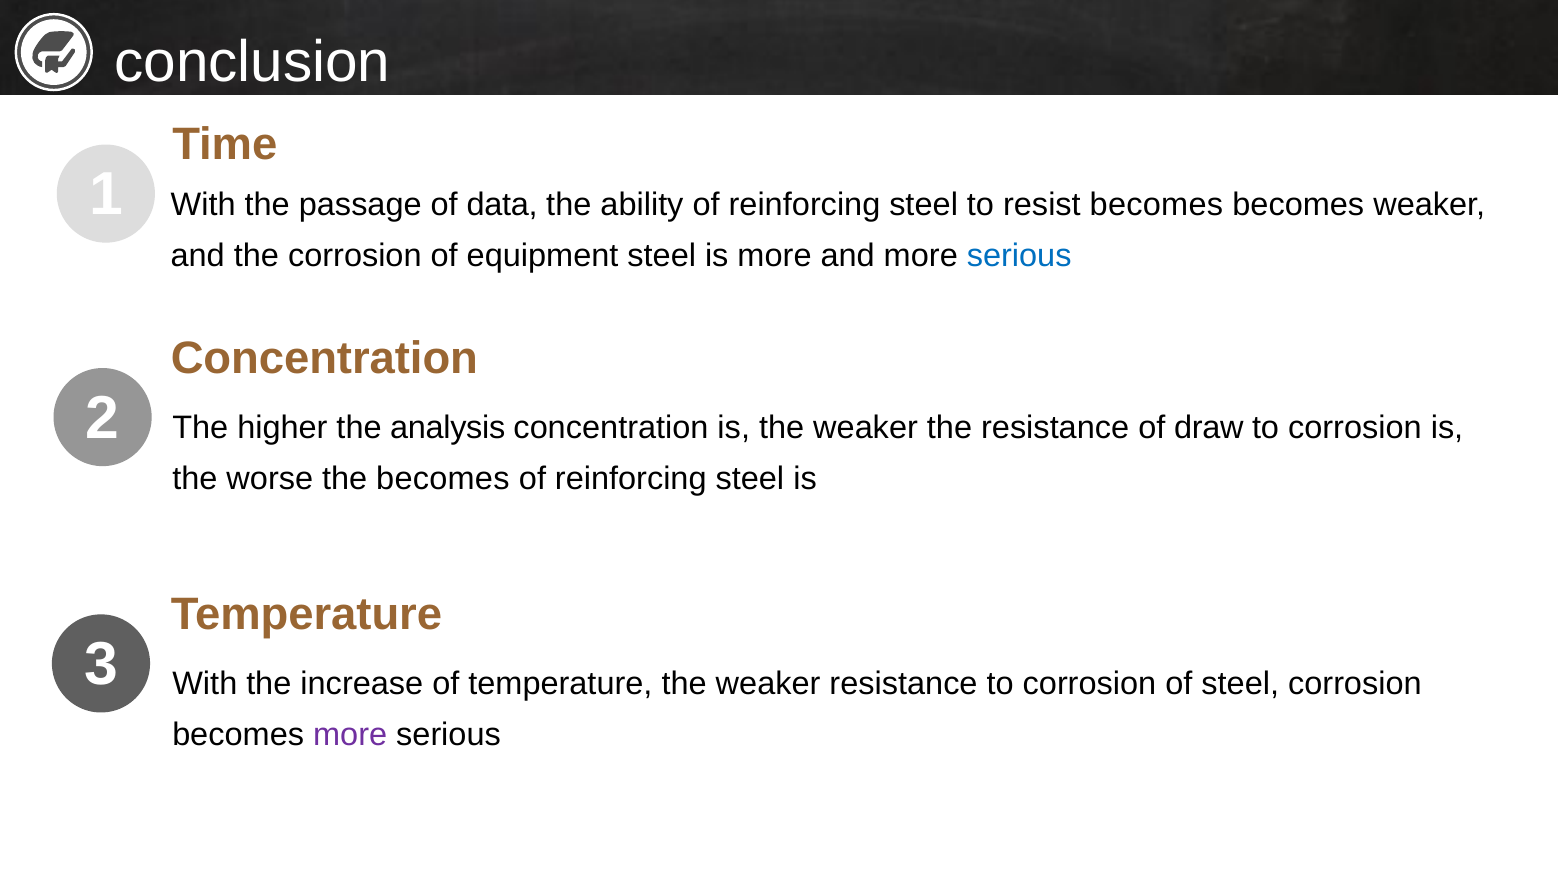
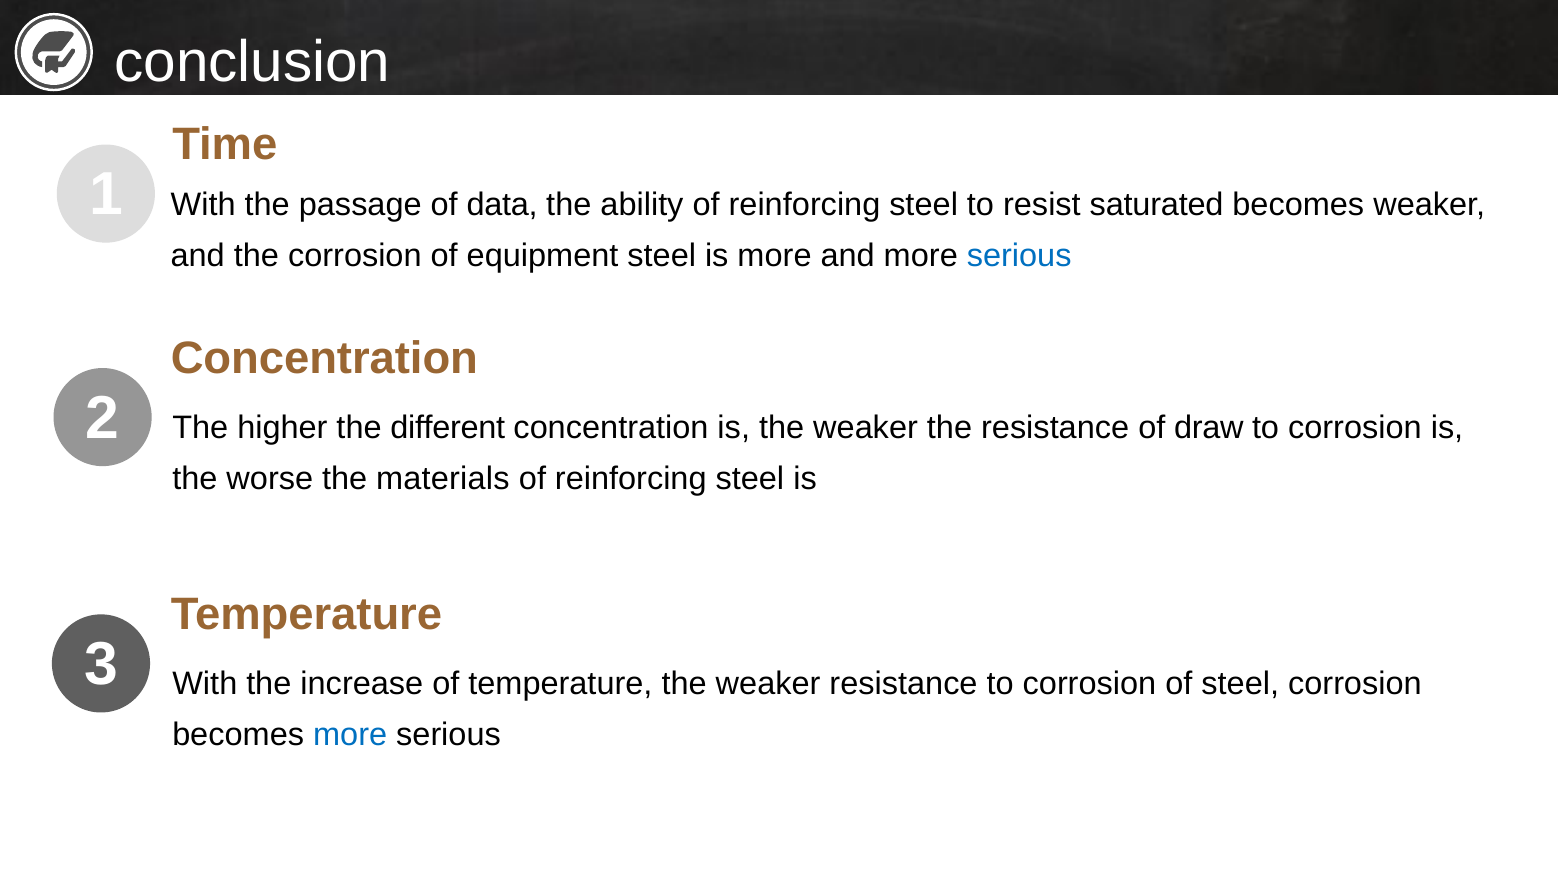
resist becomes: becomes -> saturated (1157, 205)
analysis: analysis -> different (448, 428)
the becomes: becomes -> materials (443, 479)
more colour: purple -> blue (350, 735)
